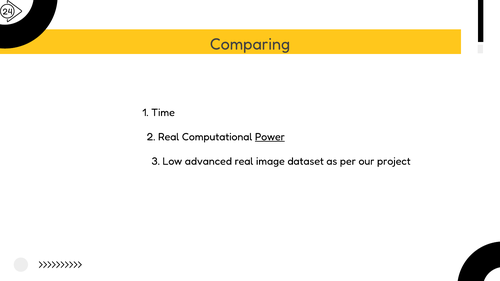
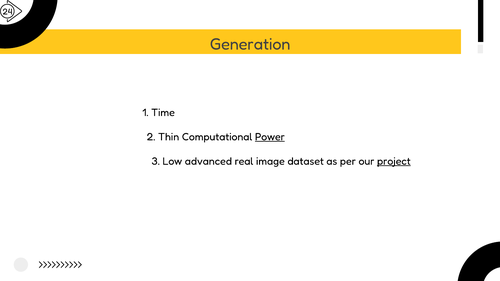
Comparing: Comparing -> Generation (250, 44)
2 Real: Real -> Thin (169, 137)
project underline: none -> present (394, 161)
